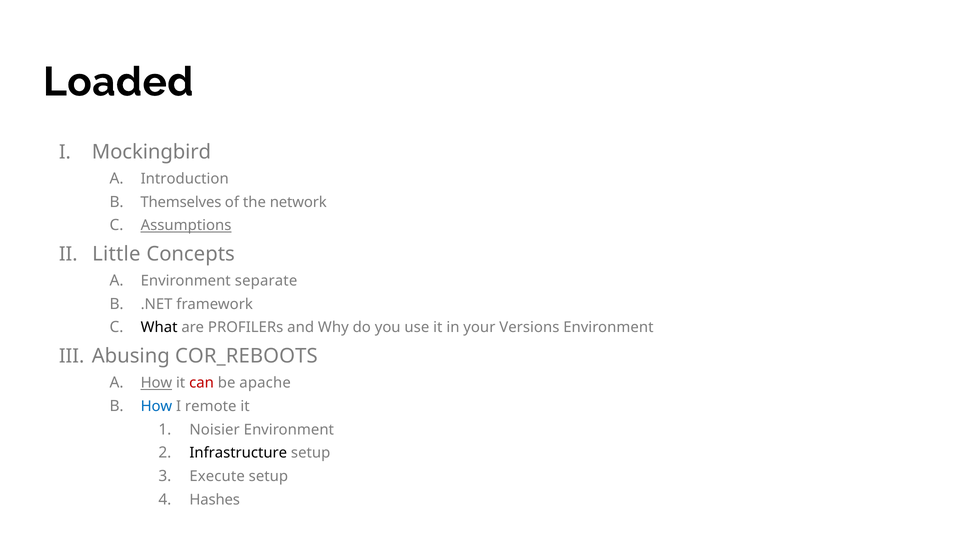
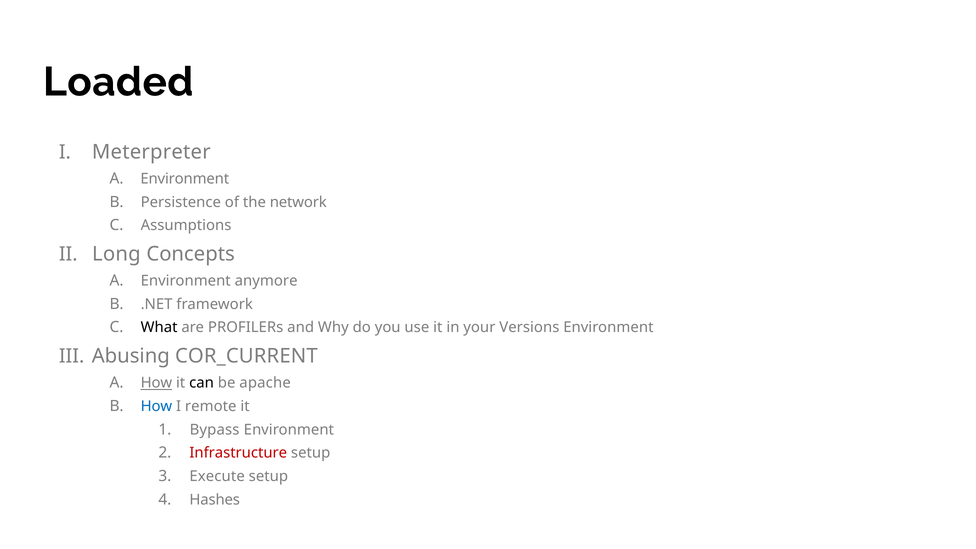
Mockingbird: Mockingbird -> Meterpreter (151, 152)
Introduction: Introduction -> Environment (185, 179)
Themselves: Themselves -> Persistence (181, 202)
Assumptions underline: present -> none (186, 226)
Little: Little -> Long (116, 254)
separate: separate -> anymore (266, 281)
COR_REBOOTS: COR_REBOOTS -> COR_CURRENT (246, 356)
can colour: red -> black (202, 383)
Noisier: Noisier -> Bypass (215, 430)
Infrastructure colour: black -> red (238, 453)
